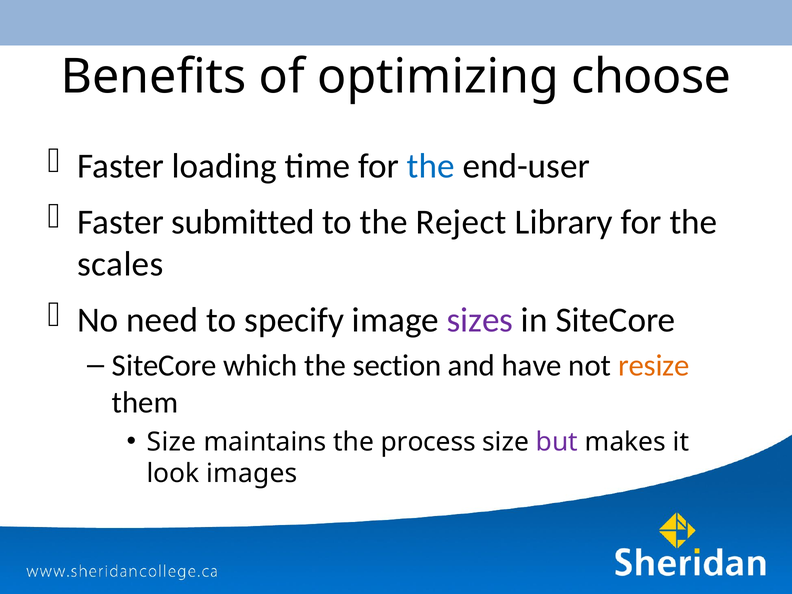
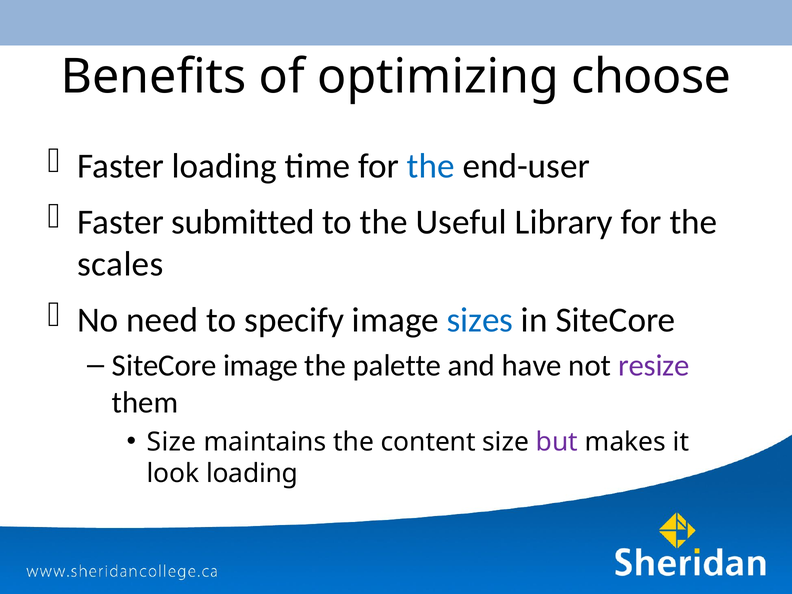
Reject: Reject -> Useful (461, 222)
sizes colour: purple -> blue (480, 320)
SiteCore which: which -> image (261, 366)
section: section -> palette (397, 366)
resize colour: orange -> purple (654, 366)
process: process -> content (428, 442)
look images: images -> loading (252, 474)
